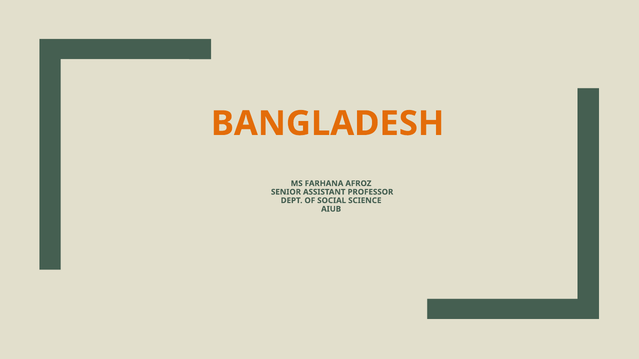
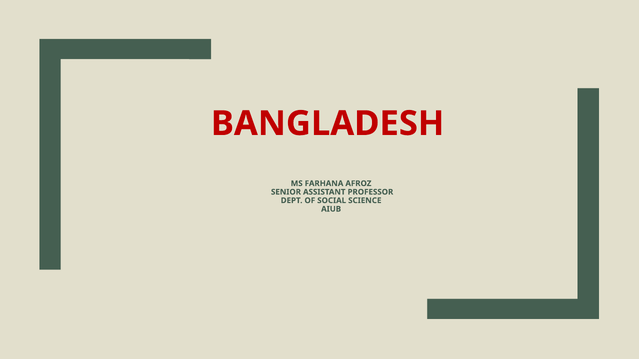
BANGLADESH colour: orange -> red (328, 124)
